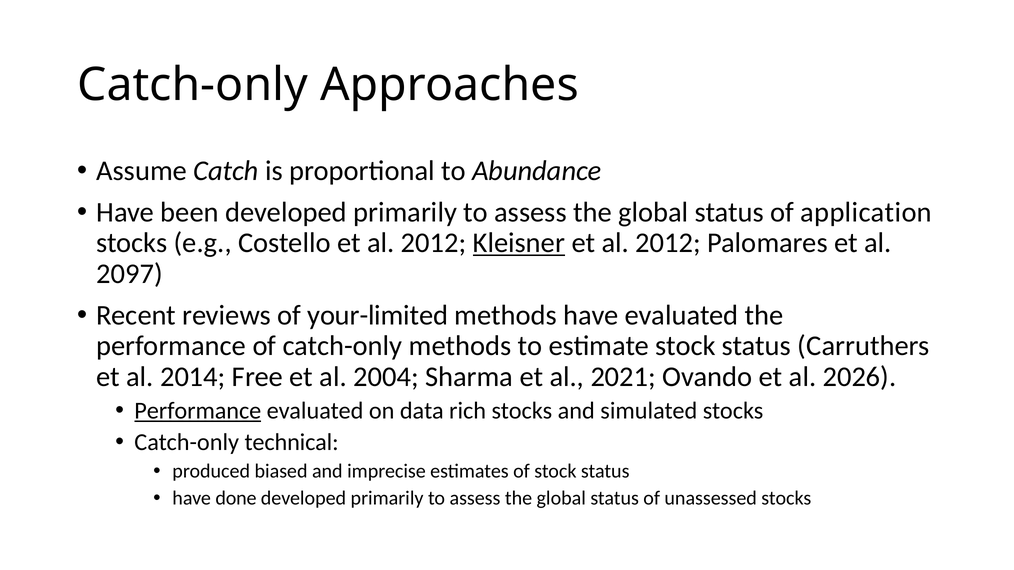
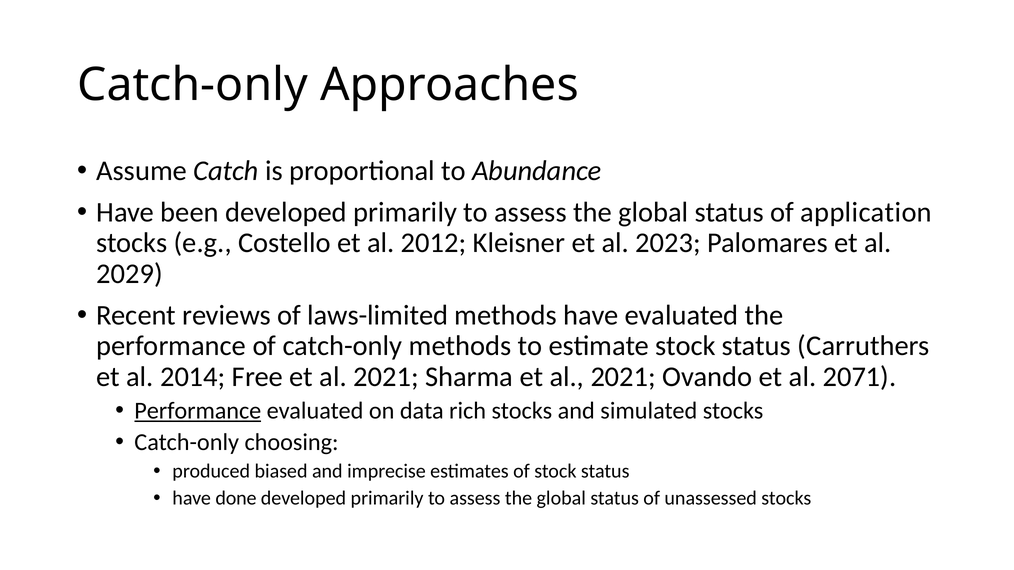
Kleisner underline: present -> none (519, 243)
2012: 2012 -> 2023 (668, 243)
2097: 2097 -> 2029 (130, 274)
your-limited: your-limited -> laws-limited (378, 315)
Free et al 2004: 2004 -> 2021 (386, 377)
2026: 2026 -> 2071 (859, 377)
technical: technical -> choosing (292, 442)
